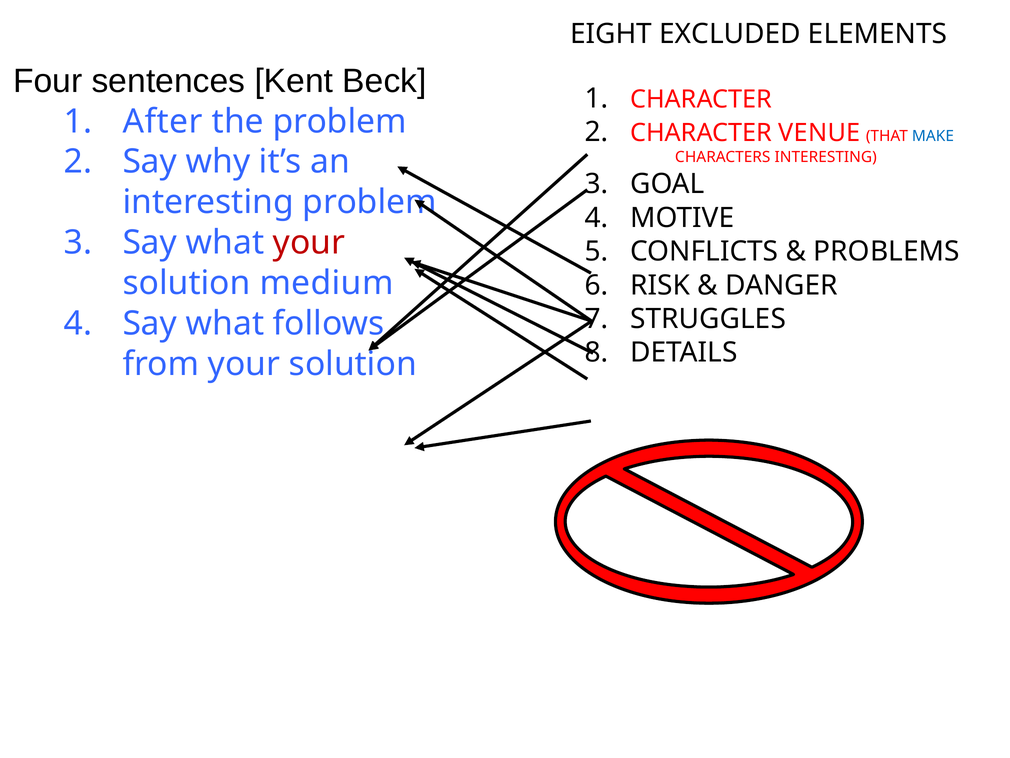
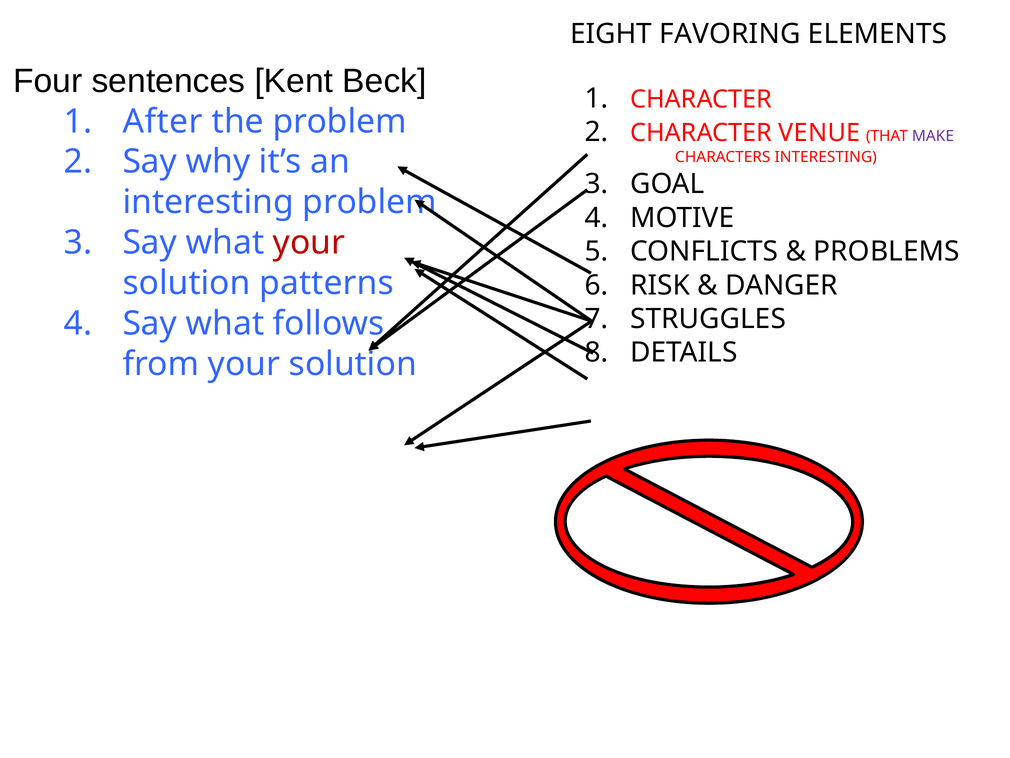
EXCLUDED: EXCLUDED -> FAVORING (730, 34)
MAKE colour: blue -> purple (933, 136)
medium: medium -> patterns (327, 283)
